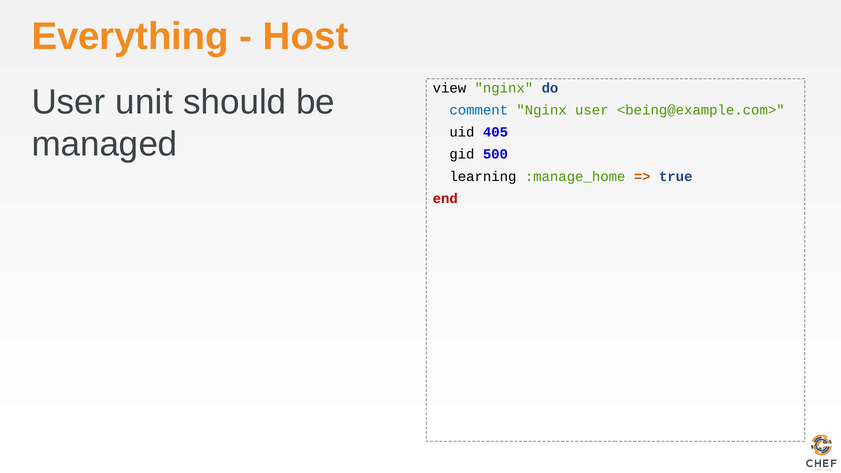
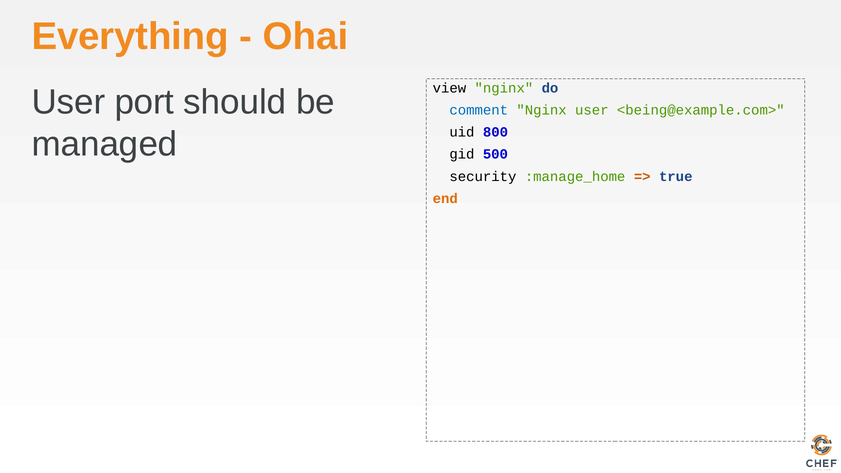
Host: Host -> Ohai (306, 36)
unit: unit -> port (144, 102)
405: 405 -> 800 (495, 132)
learning: learning -> security (483, 176)
end colour: red -> orange (445, 198)
